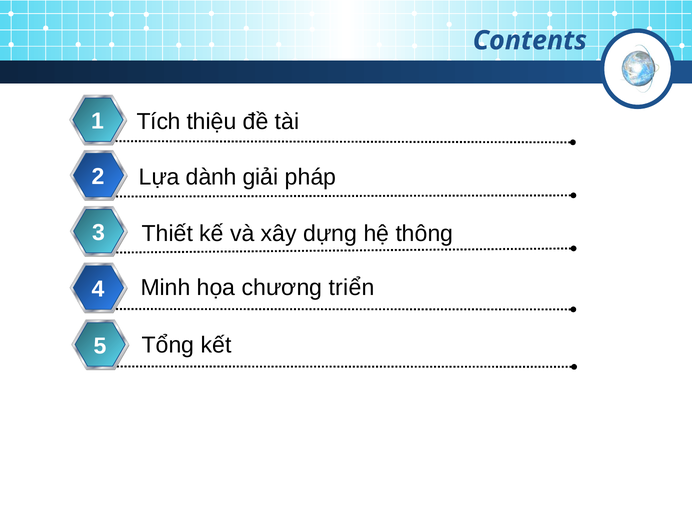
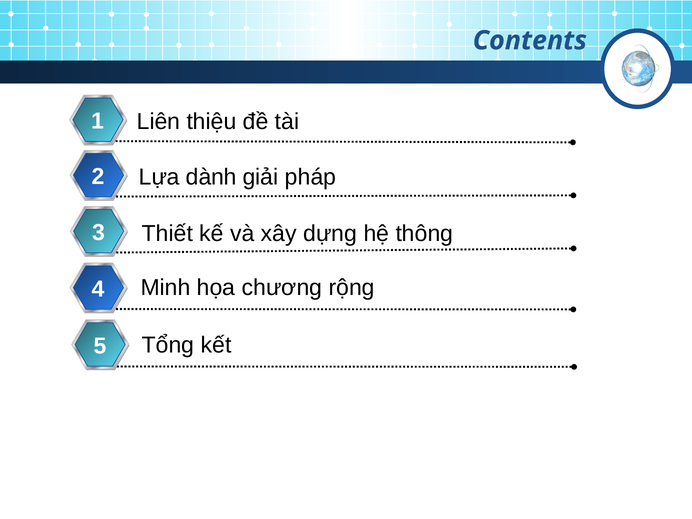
Tích: Tích -> Liên (159, 122)
triển: triển -> rộng (352, 288)
